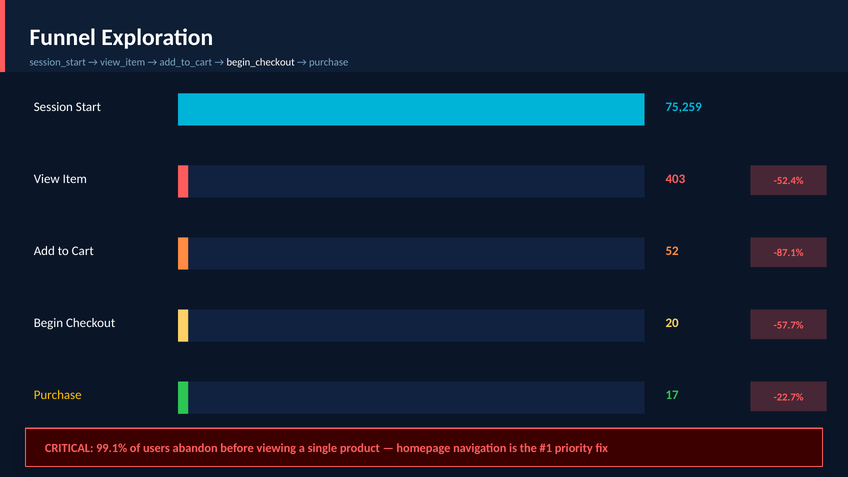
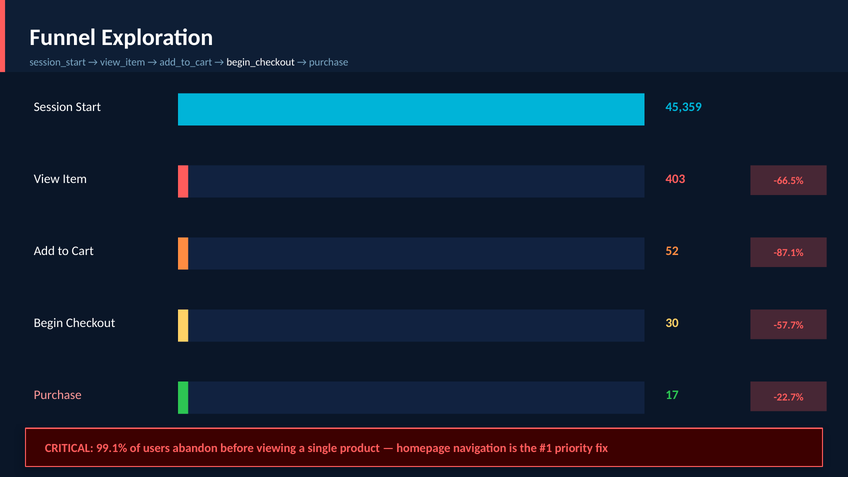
75,259: 75,259 -> 45,359 (684, 107)
-52.4%: -52.4% -> -66.5% (789, 181)
20: 20 -> 30 (672, 323)
Purchase colour: yellow -> pink (58, 395)
